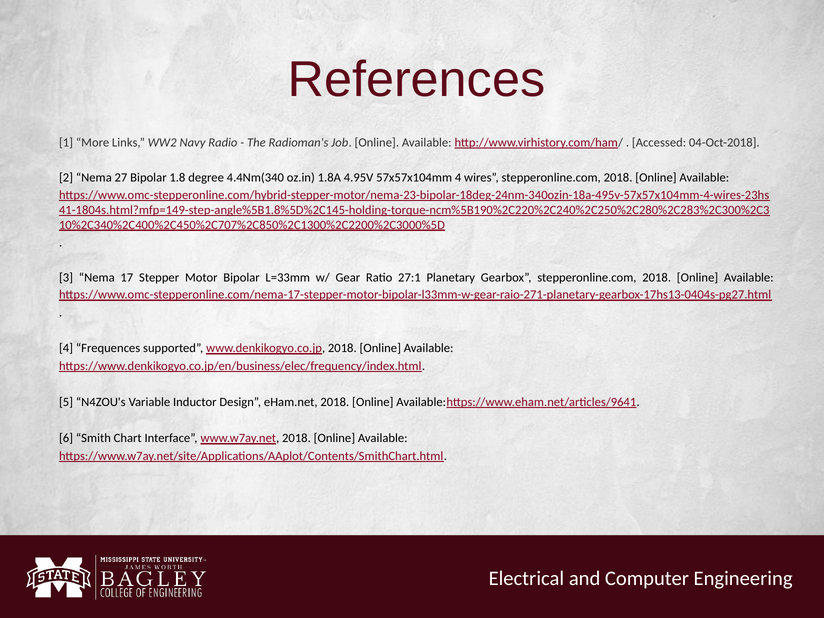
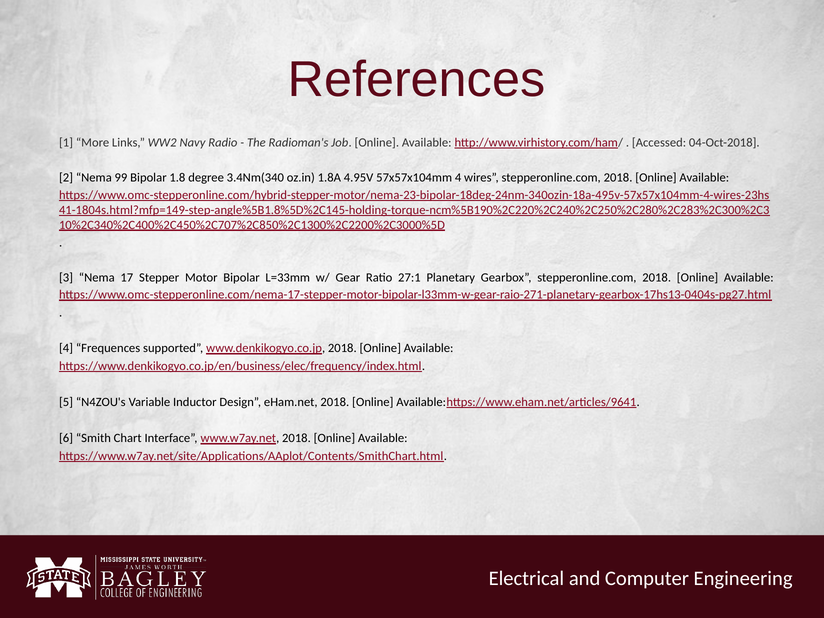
27: 27 -> 99 (121, 178)
4.4Nm(340: 4.4Nm(340 -> 3.4Nm(340 (255, 178)
